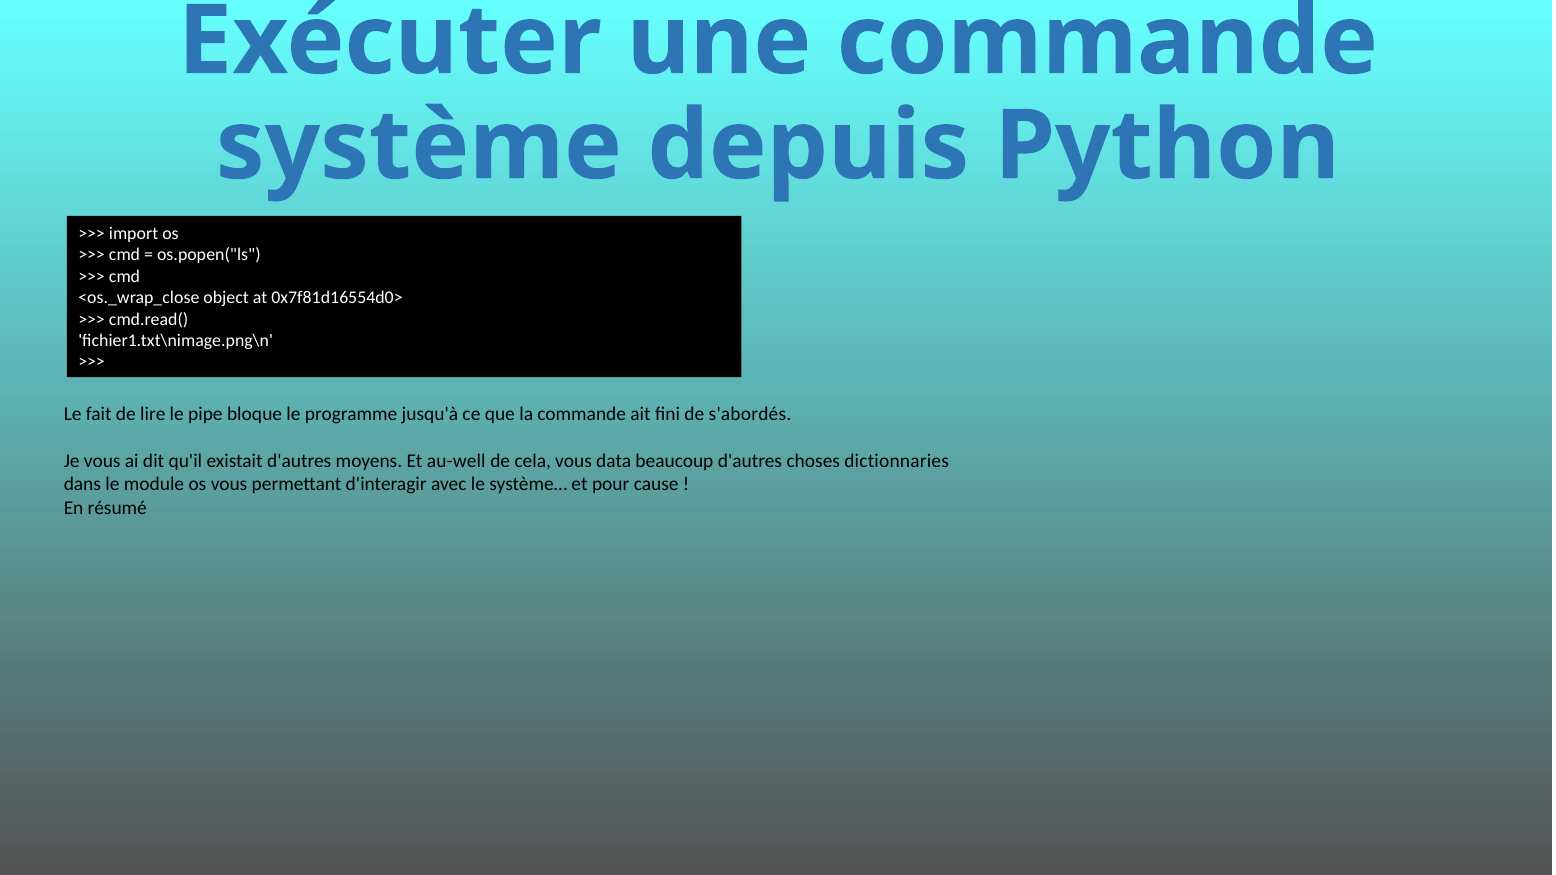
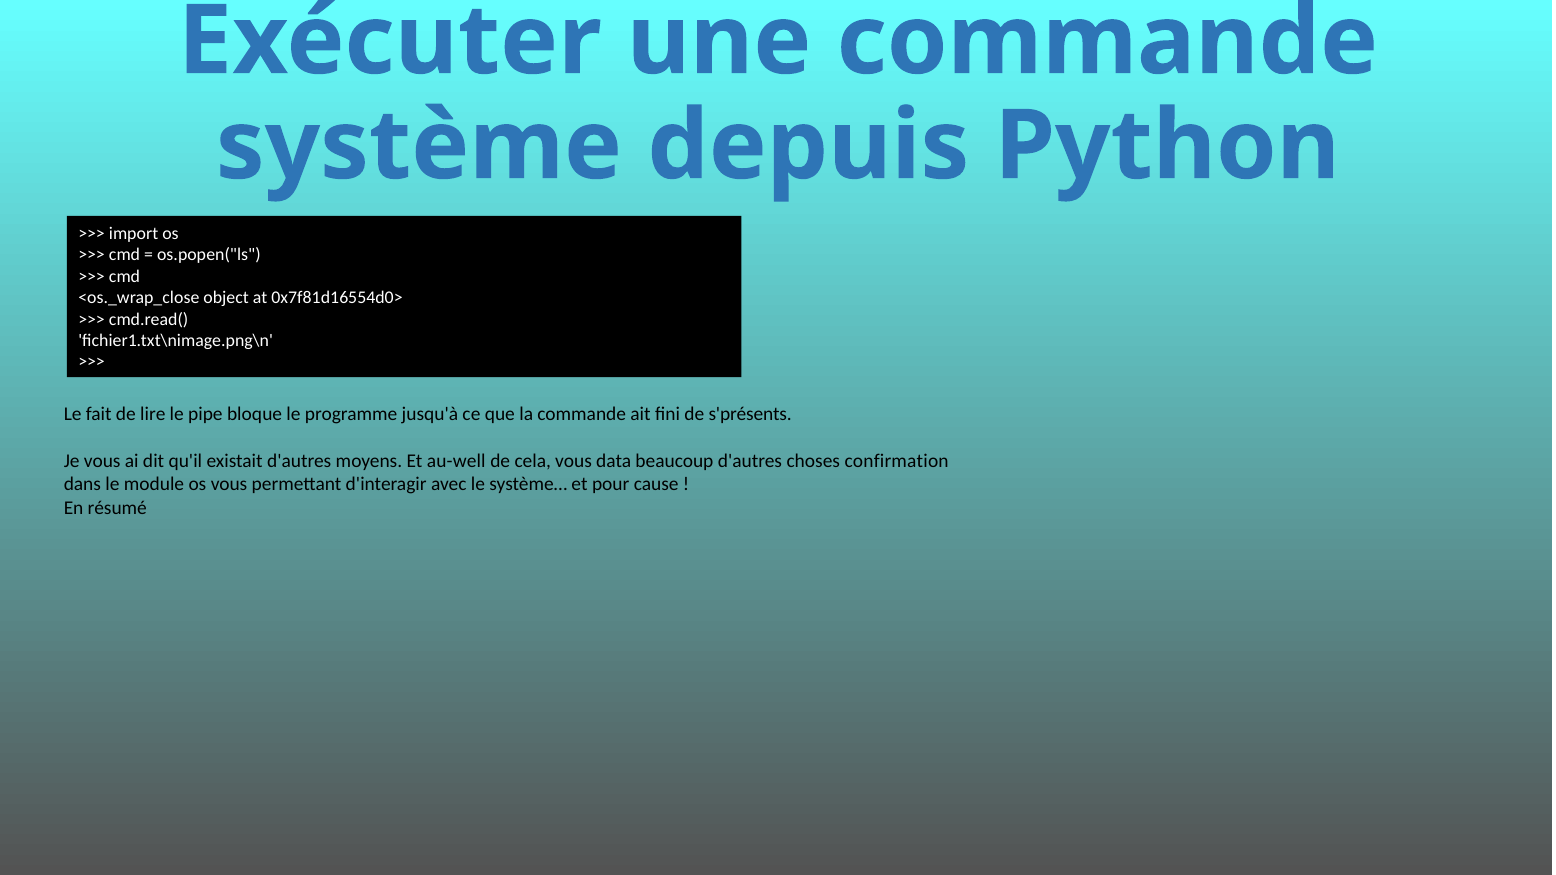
s'abordés: s'abordés -> s'présents (750, 415)
dictionnaries: dictionnaries -> confirmation (897, 461)
